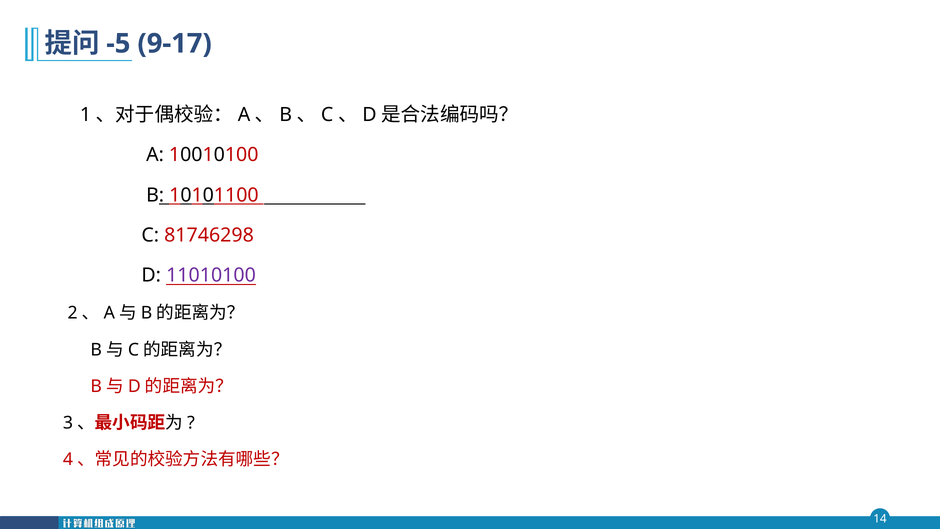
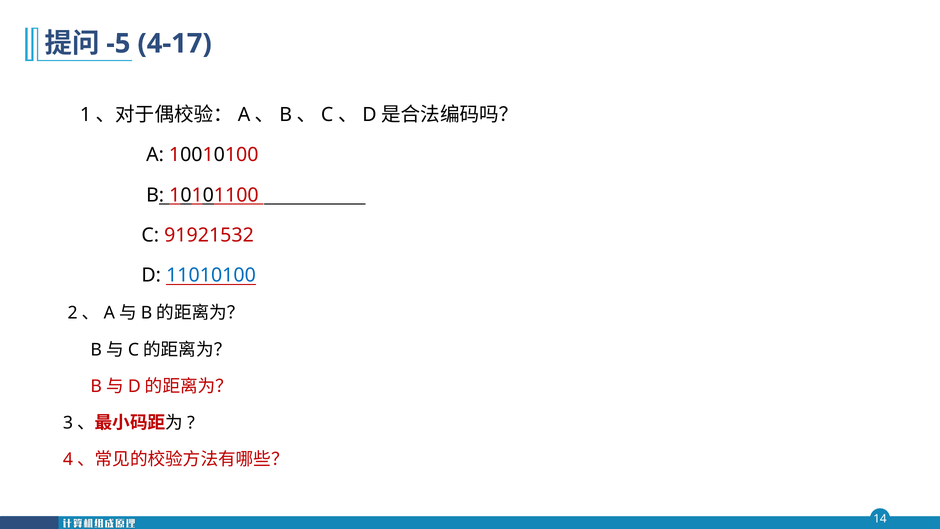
9-17: 9-17 -> 4-17 (175, 44)
81746298: 81746298 -> 91921532 (209, 235)
11010100 colour: purple -> blue (211, 275)
